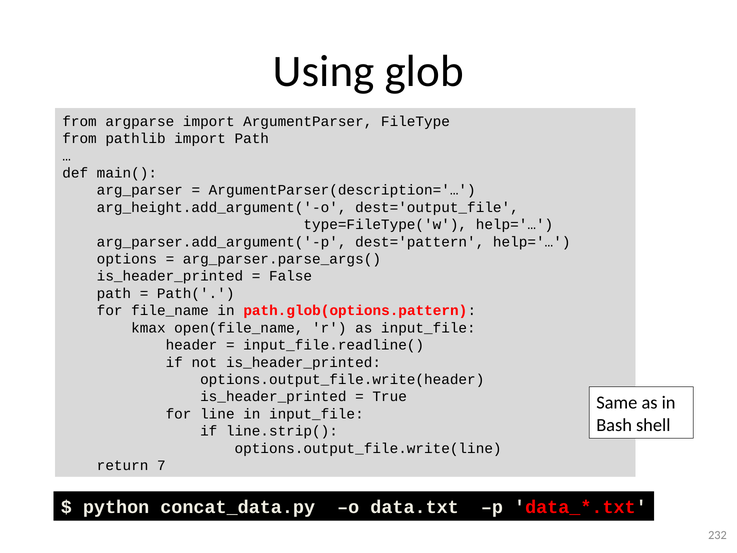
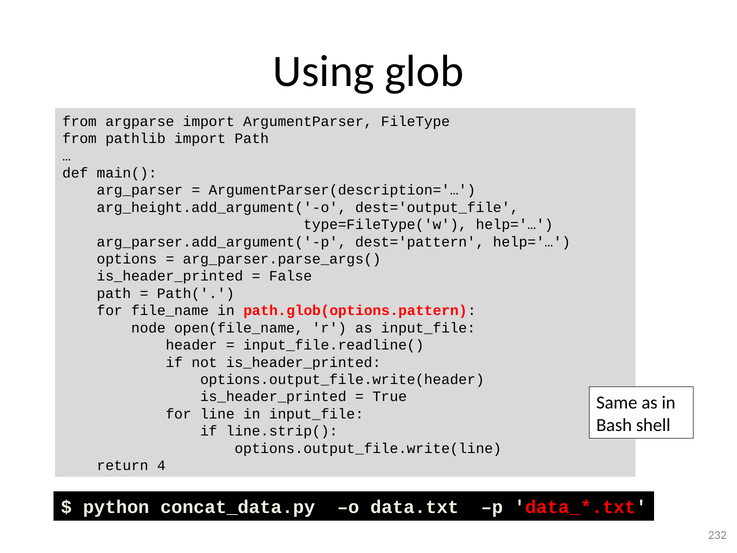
kmax: kmax -> node (148, 328)
7: 7 -> 4 (161, 465)
